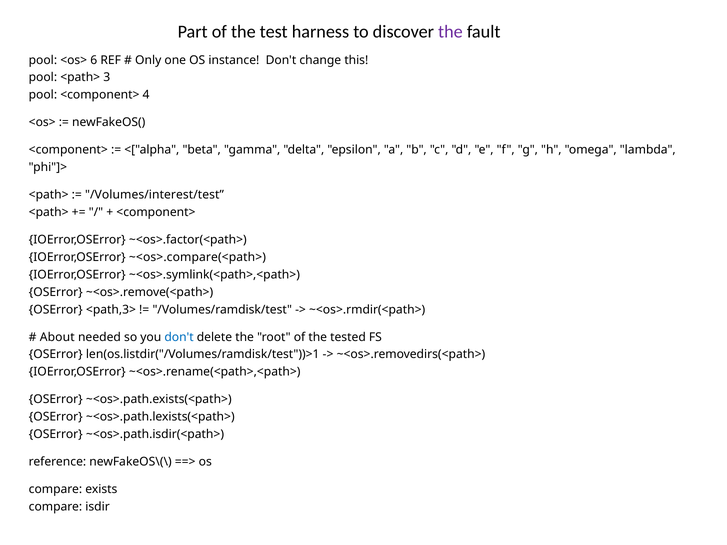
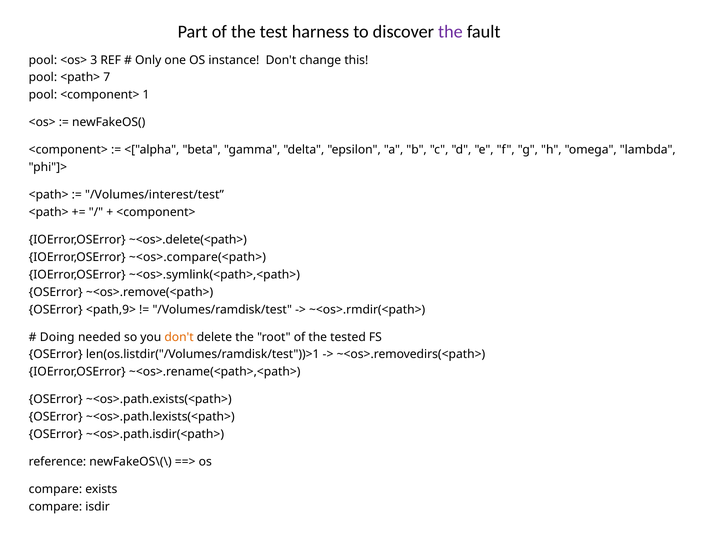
6: 6 -> 3 (94, 60)
3: 3 -> 7 (107, 78)
4: 4 -> 1 (146, 95)
~<os>.factor(<path>: ~<os>.factor(<path> -> ~<os>.delete(<path> (188, 240)
<path,3>: <path,3> -> <path,9> (111, 310)
About: About -> Doing (57, 337)
don't colour: blue -> orange (179, 337)
